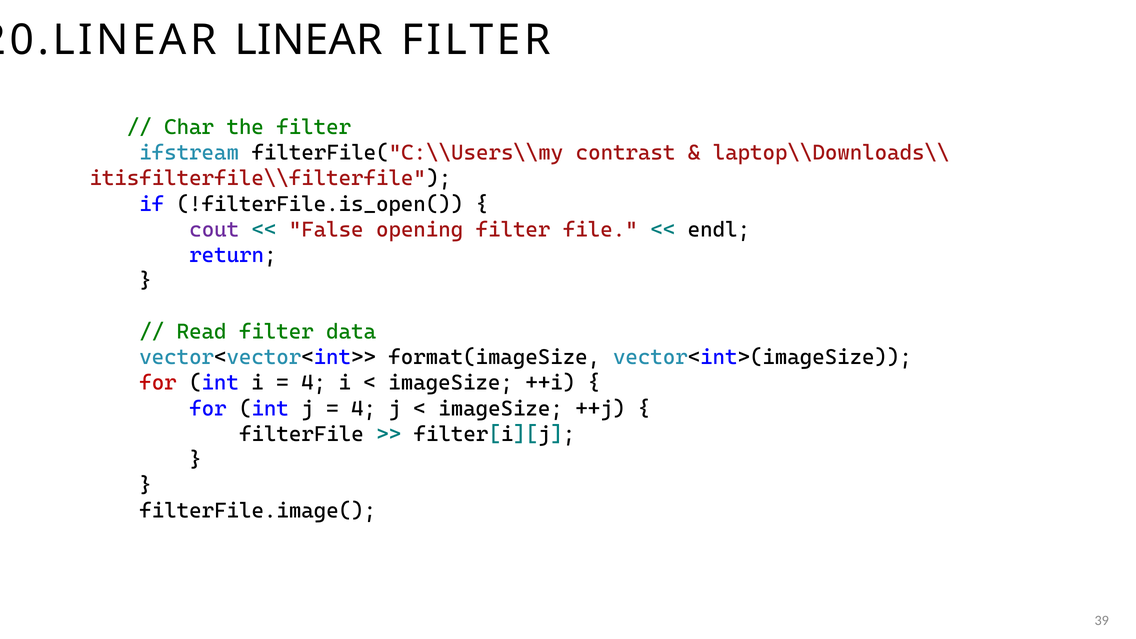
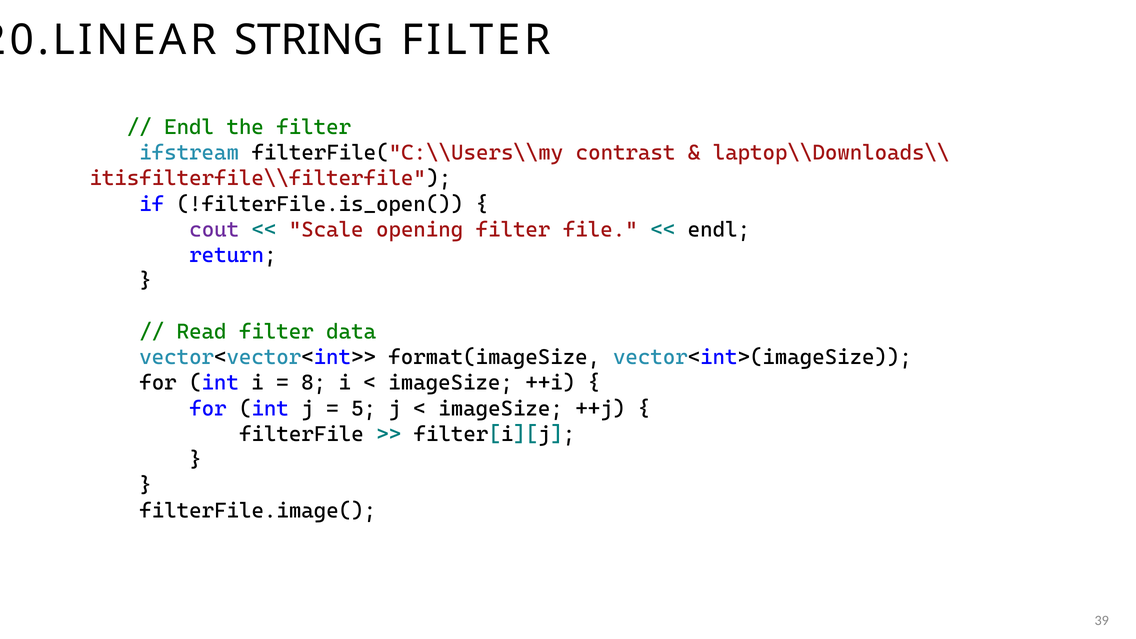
LINEAR: LINEAR -> STRING (309, 40)
Char: Char -> Endl (189, 127)
False: False -> Scale (326, 230)
for colour: red -> black (158, 383)
4: 4 -> 8 (314, 383)
4: 4 -> 5 (364, 408)
